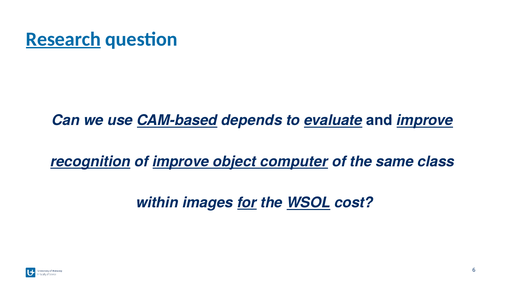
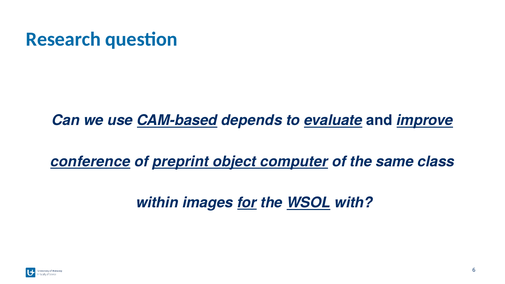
Research underline: present -> none (63, 39)
recognition: recognition -> conference (90, 162)
of improve: improve -> preprint (181, 162)
cost: cost -> with (354, 203)
